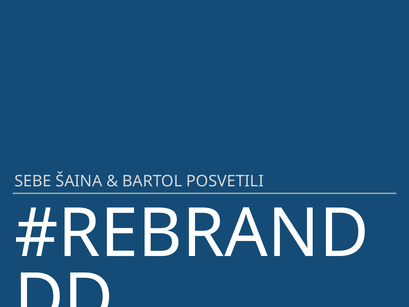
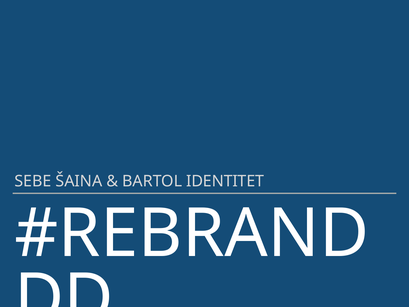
POSVETILI: POSVETILI -> IDENTITET (225, 181)
